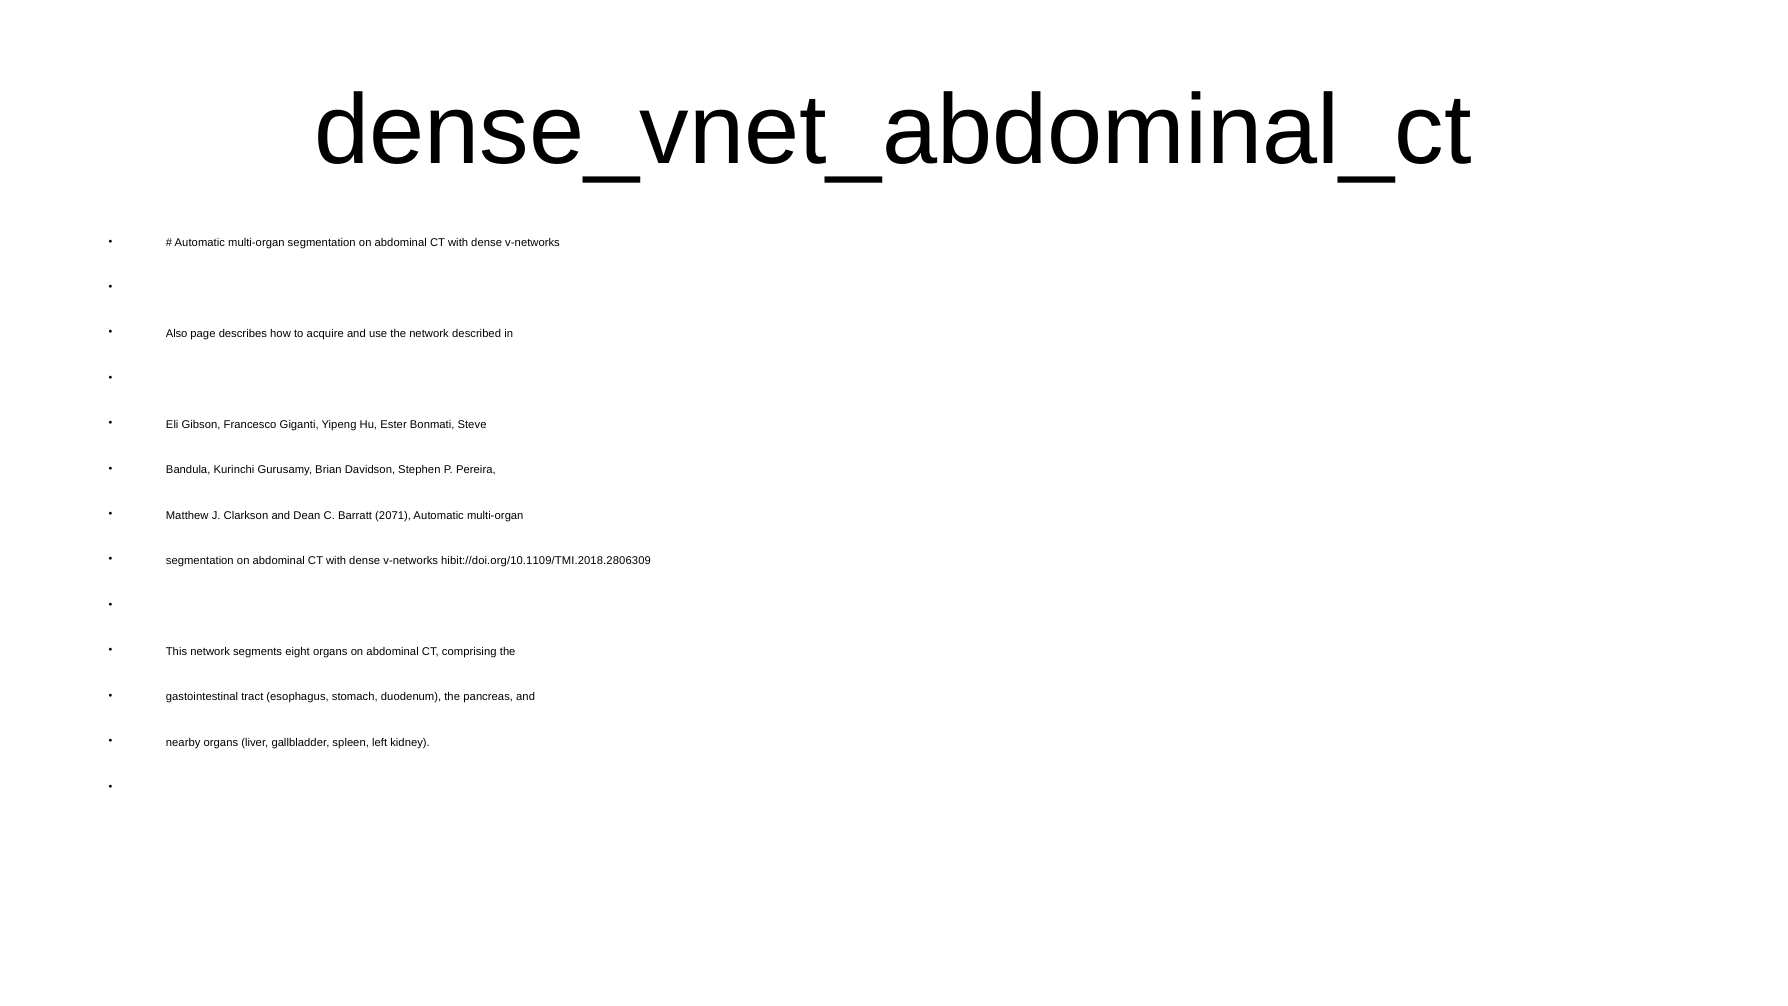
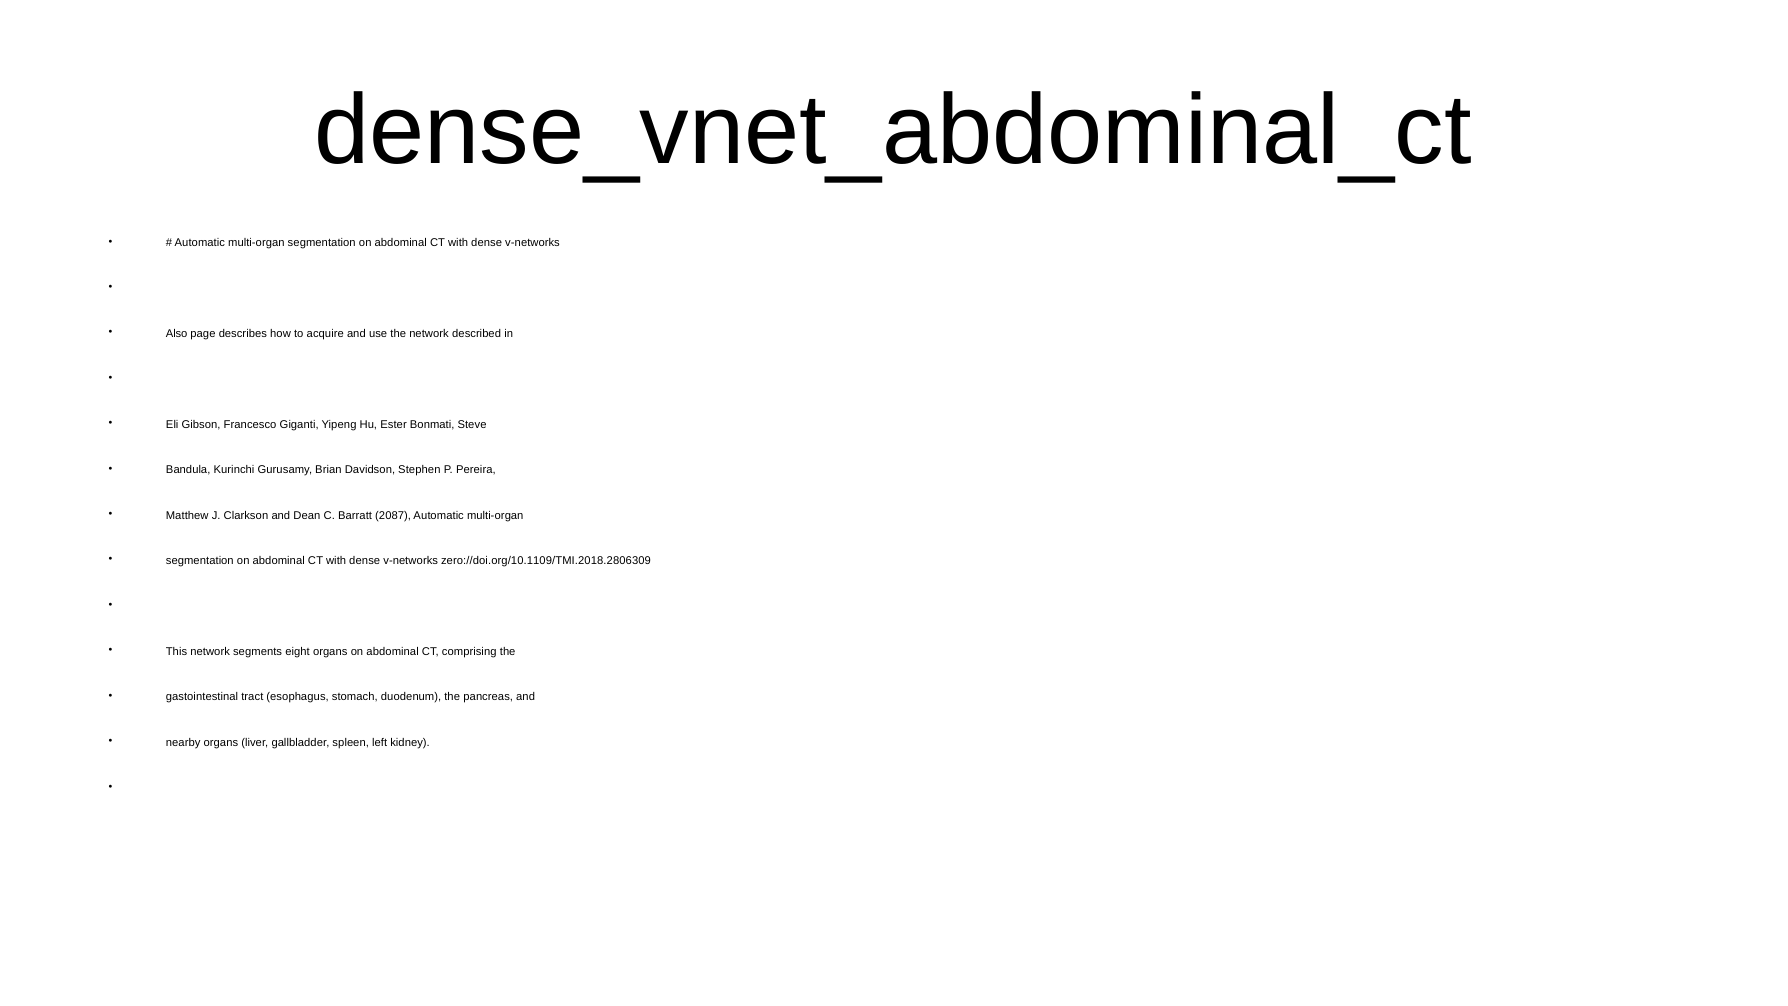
2071: 2071 -> 2087 (393, 515)
hibit://doi.org/10.1109/TMI.2018.2806309: hibit://doi.org/10.1109/TMI.2018.2806309 -> zero://doi.org/10.1109/TMI.2018.2806309 (546, 561)
